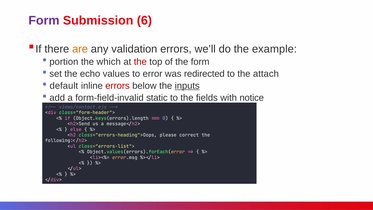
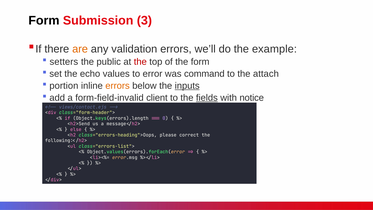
Form colour: purple -> black (44, 20)
6: 6 -> 3 (144, 20)
portion: portion -> setters (64, 62)
which: which -> public (109, 62)
redirected: redirected -> command (204, 74)
default: default -> portion (64, 86)
errors colour: red -> orange (118, 86)
static: static -> client (157, 98)
fields underline: none -> present (207, 98)
